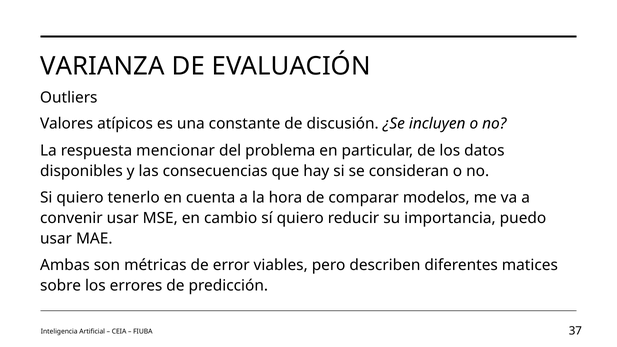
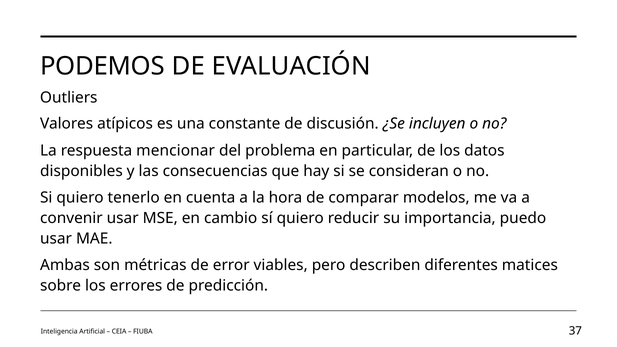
VARIANZA: VARIANZA -> PODEMOS (102, 66)
